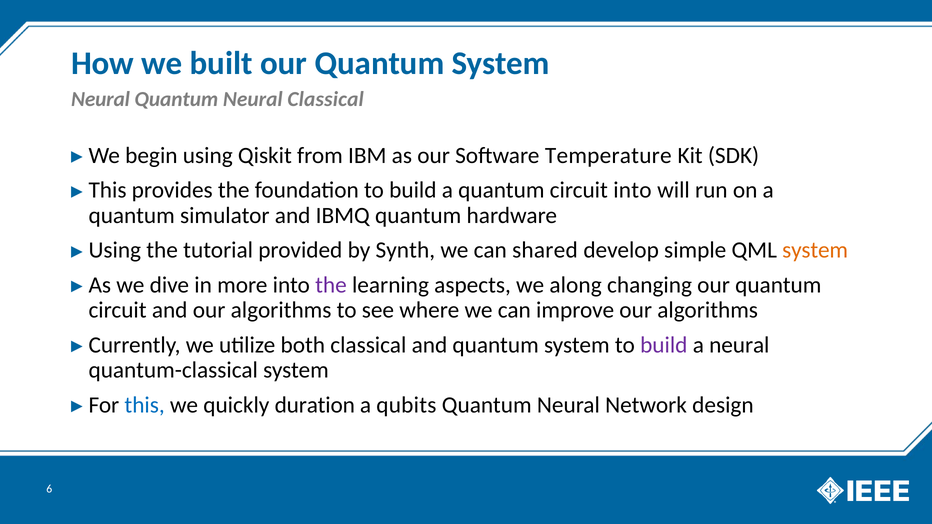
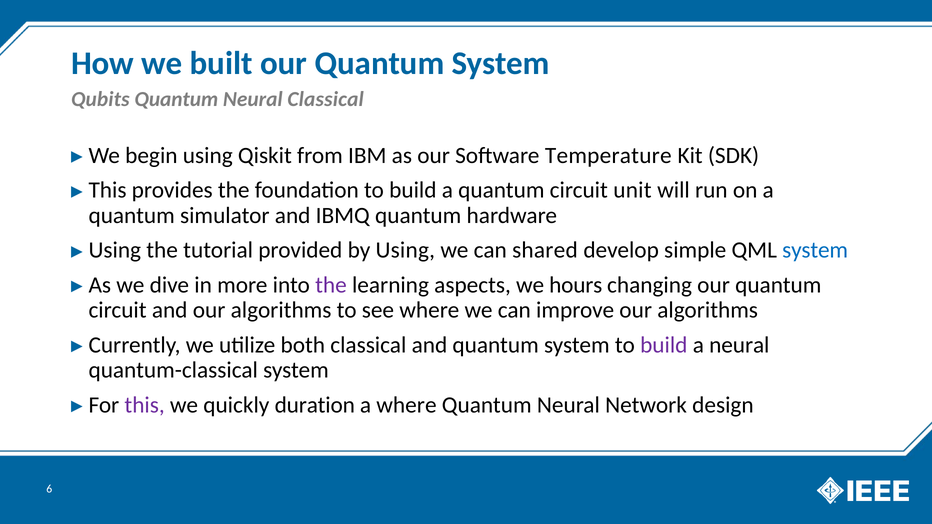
Neural: Neural -> Qubits (100, 99)
circuit into: into -> unit (632, 190)
by Synth: Synth -> Using (405, 250)
system colour: orange -> blue (815, 250)
along: along -> hours (576, 285)
this colour: blue -> purple (145, 405)
a qubits: qubits -> where (406, 405)
